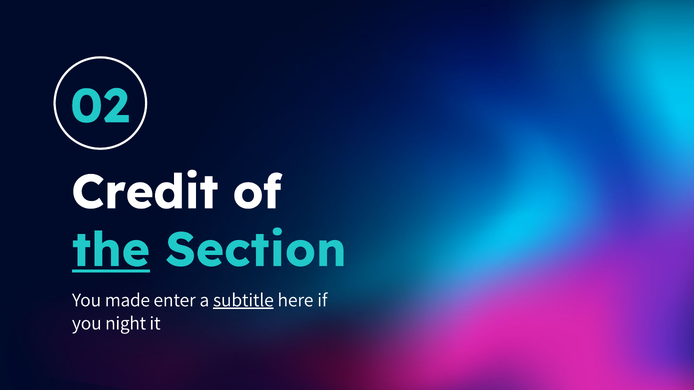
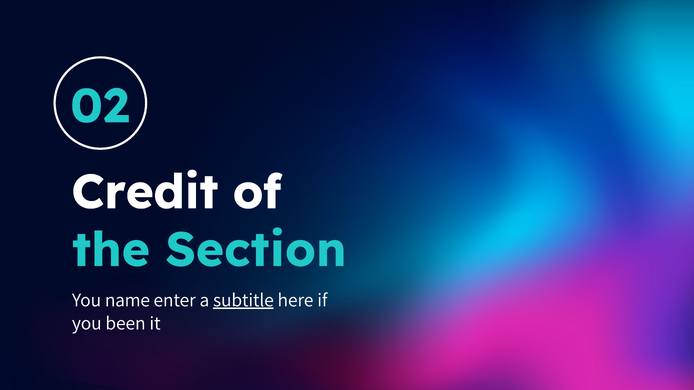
the underline: present -> none (111, 250)
made: made -> name (127, 300)
night: night -> been (125, 323)
